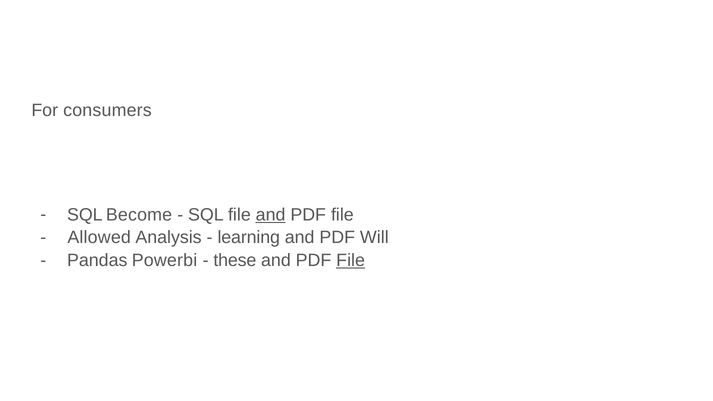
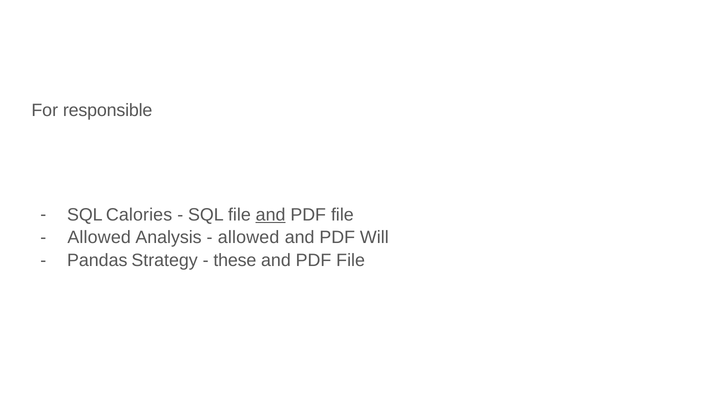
consumers: consumers -> responsible (108, 110)
Become: Become -> Calories (139, 215)
learning: learning -> allowed (249, 238)
Powerbi: Powerbi -> Strategy (165, 261)
File underline: present -> none (351, 261)
